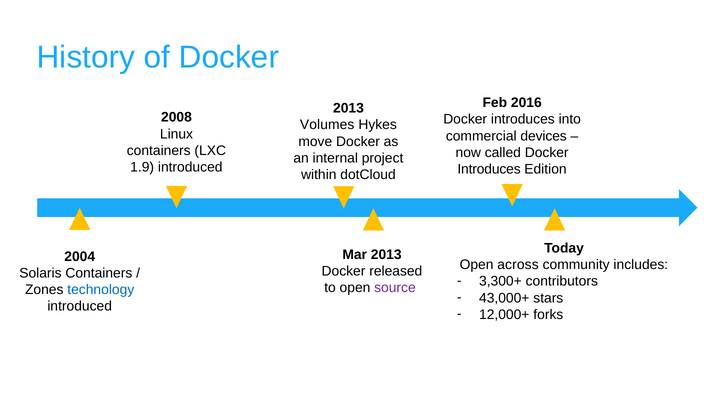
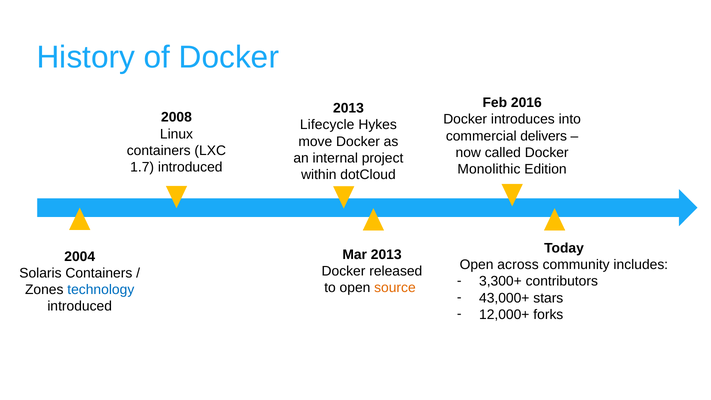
Volumes: Volumes -> Lifecycle (327, 125)
devices: devices -> delivers (544, 136)
1.9: 1.9 -> 1.7 (142, 167)
Introduces: Introduces -> Monolithic (489, 169)
source colour: purple -> orange (395, 288)
